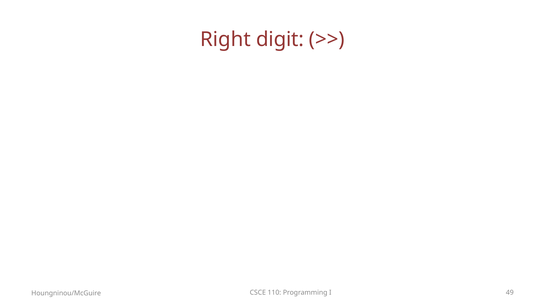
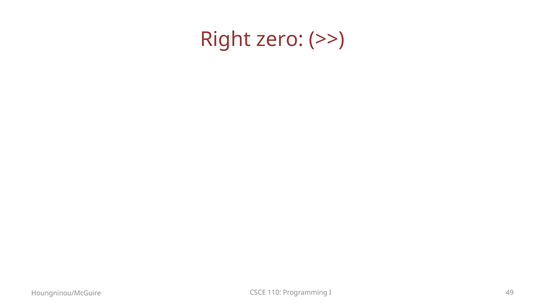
digit: digit -> zero (280, 39)
